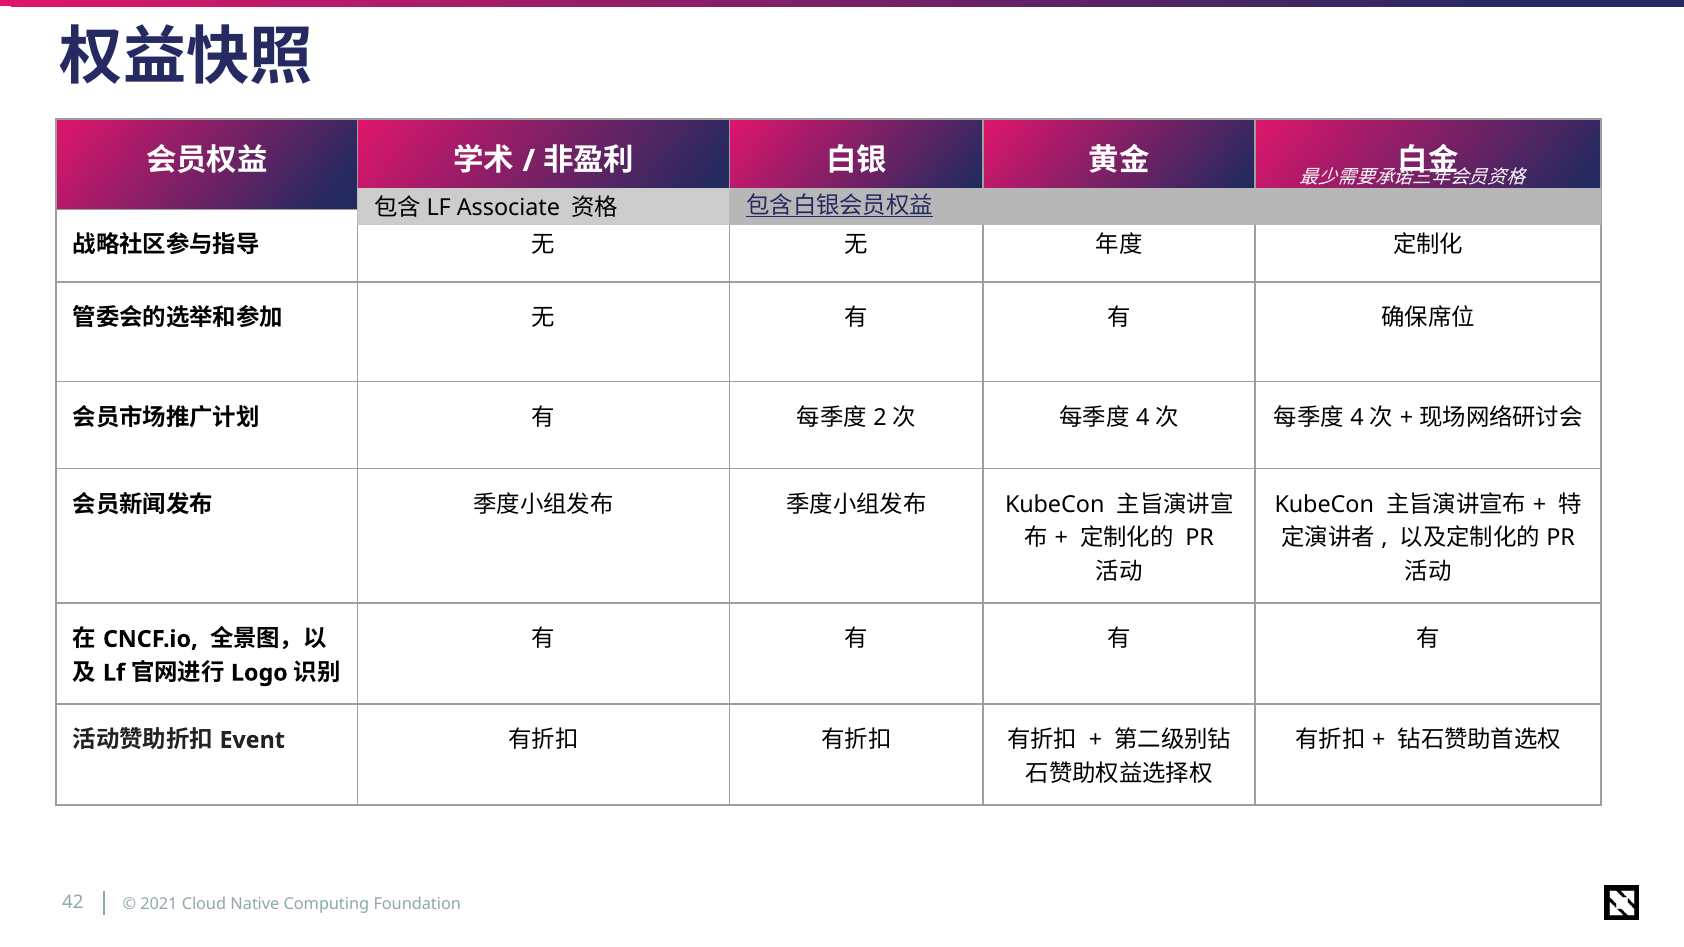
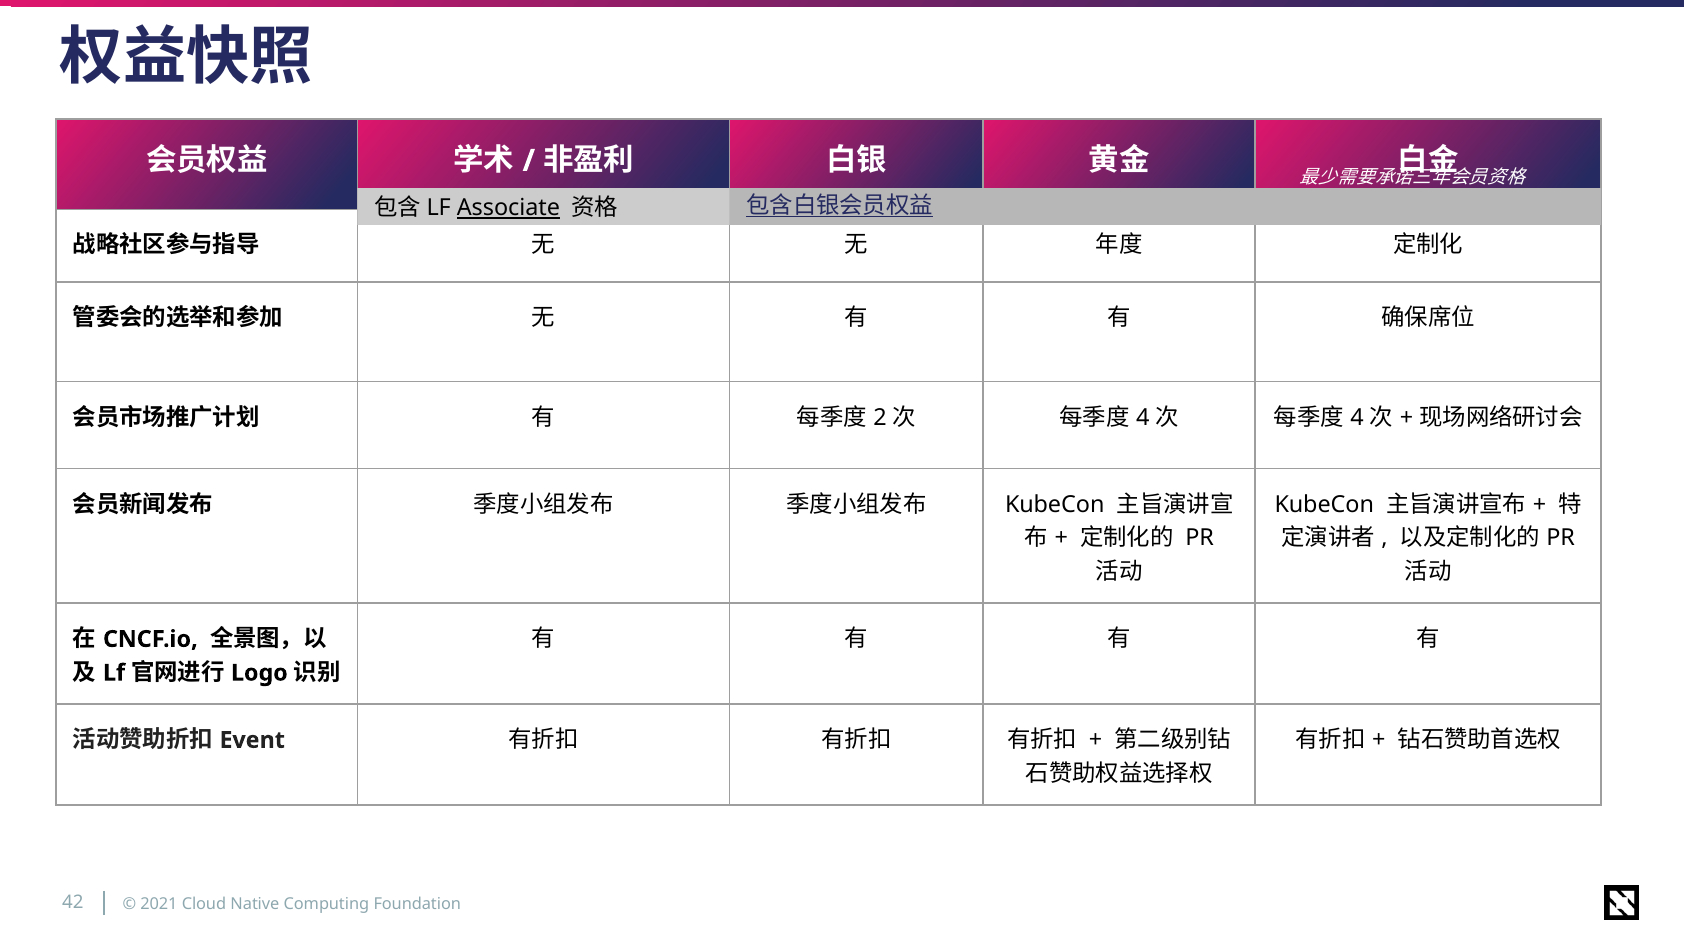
Associate underline: none -> present (508, 208)
